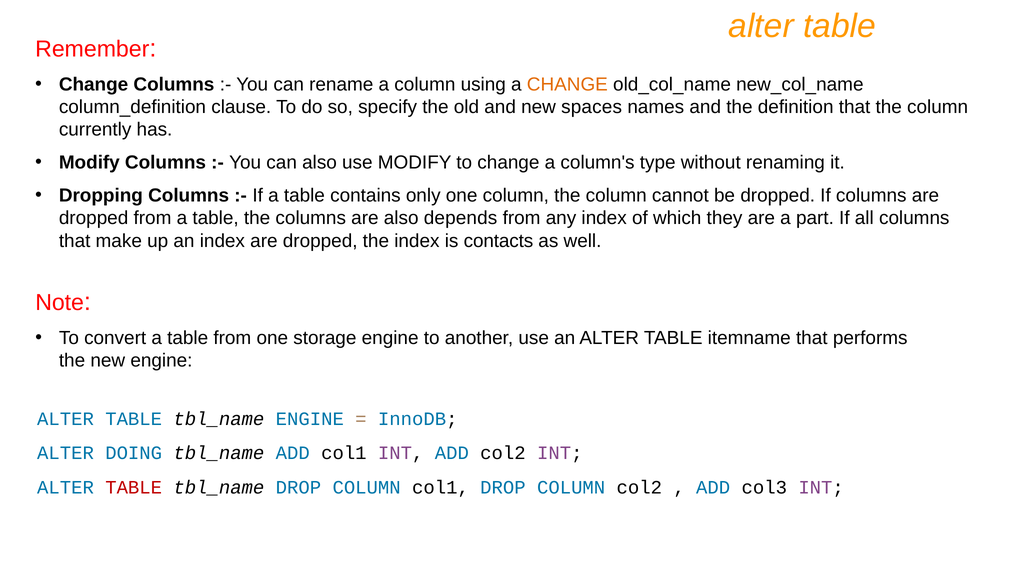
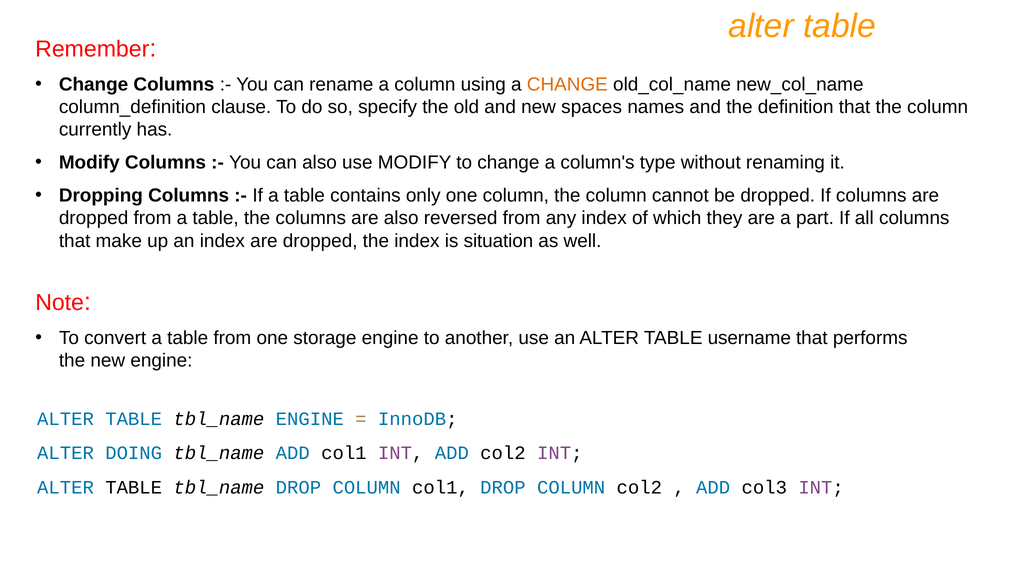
depends: depends -> reversed (461, 218)
contacts: contacts -> situation (498, 241)
itemname: itemname -> username (749, 338)
TABLE colour: red -> black (134, 487)
